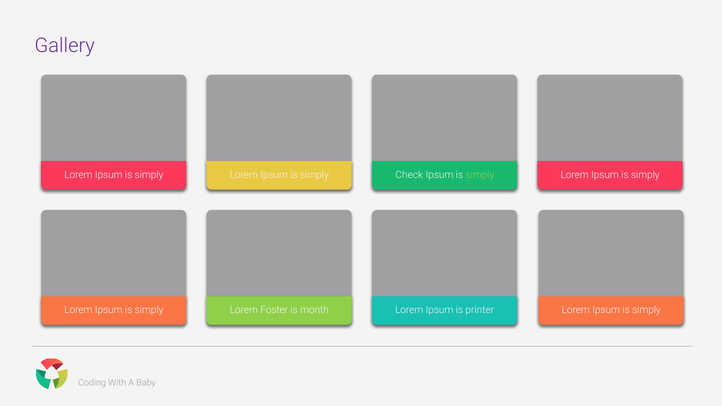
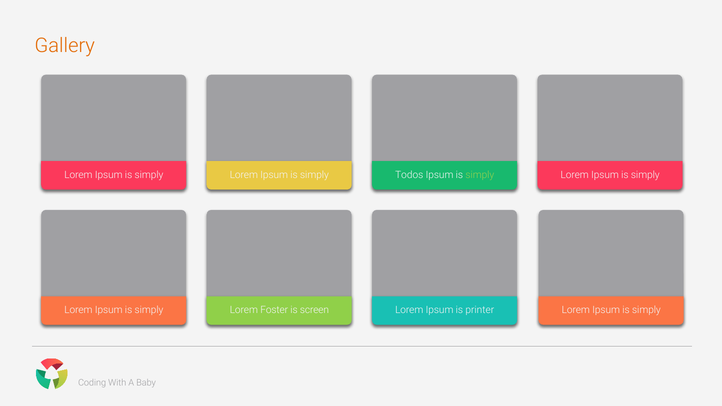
Gallery colour: purple -> orange (65, 45)
Check: Check -> Todos (409, 175)
month: month -> screen (314, 310)
